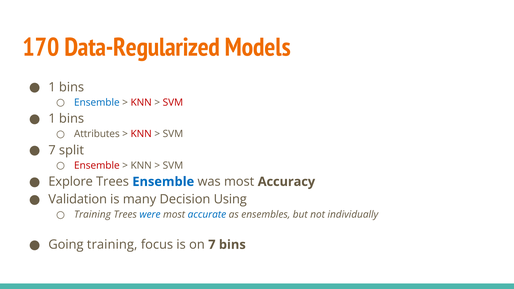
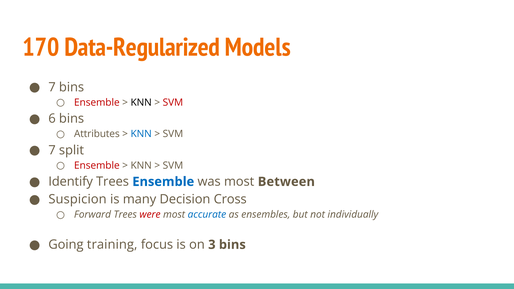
1: 1 -> 7 (52, 87)
Ensemble colour: blue -> red (97, 103)
KNN colour: red -> black (141, 103)
1: 1 -> 6 (52, 119)
KNN colour: red -> blue (141, 134)
Explore: Explore -> Identify (71, 182)
Accuracy: Accuracy -> Between (286, 182)
Validation: Validation -> Suspicion (78, 199)
Using: Using -> Cross (230, 199)
Training: Training -> Forward (93, 215)
were colour: blue -> red (150, 215)
on 7: 7 -> 3 (212, 245)
